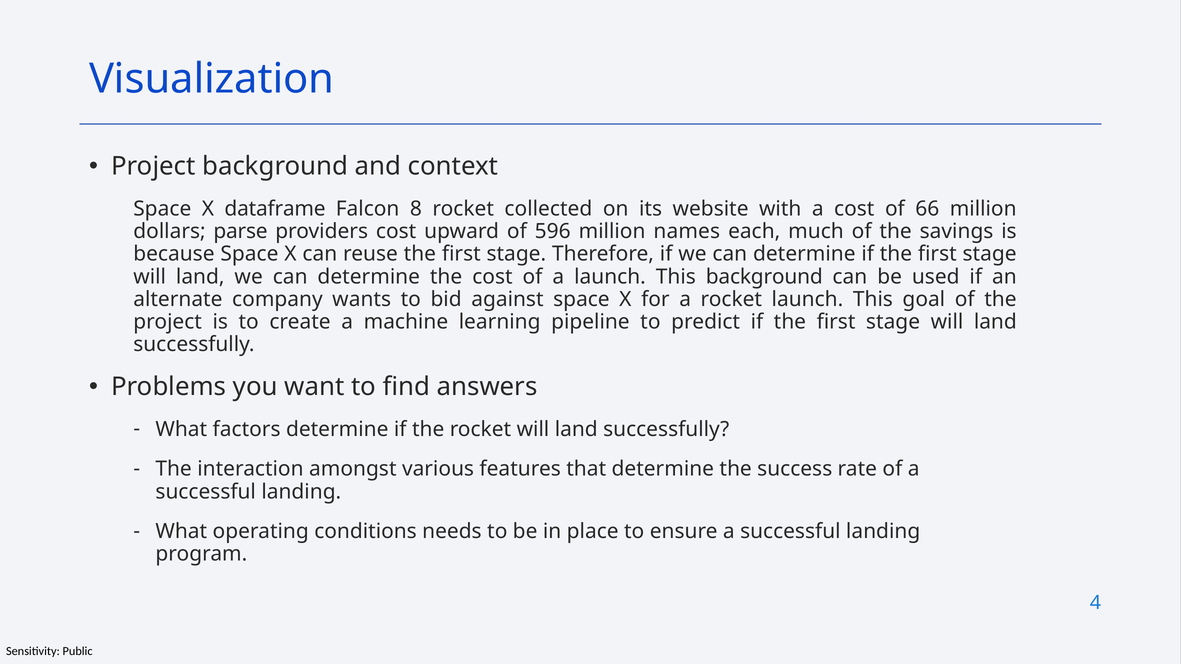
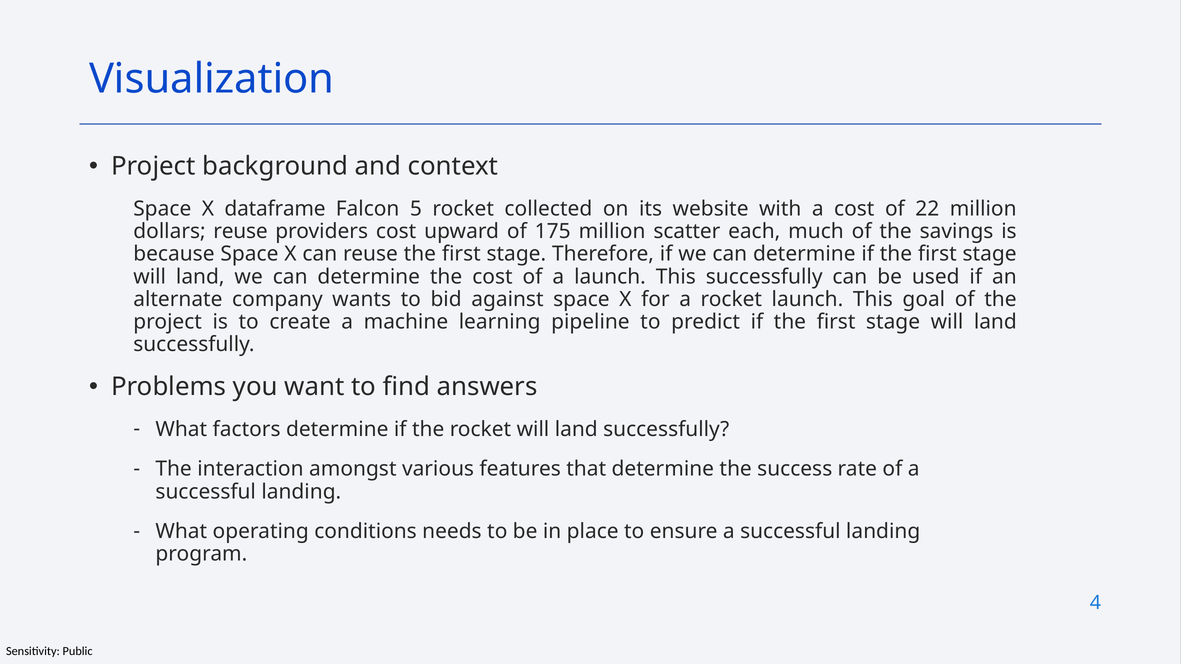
8: 8 -> 5 (416, 209)
66: 66 -> 22 (927, 209)
dollars parse: parse -> reuse (241, 232)
596: 596 -> 175 (553, 232)
names: names -> scatter (687, 232)
This background: background -> successfully (764, 277)
